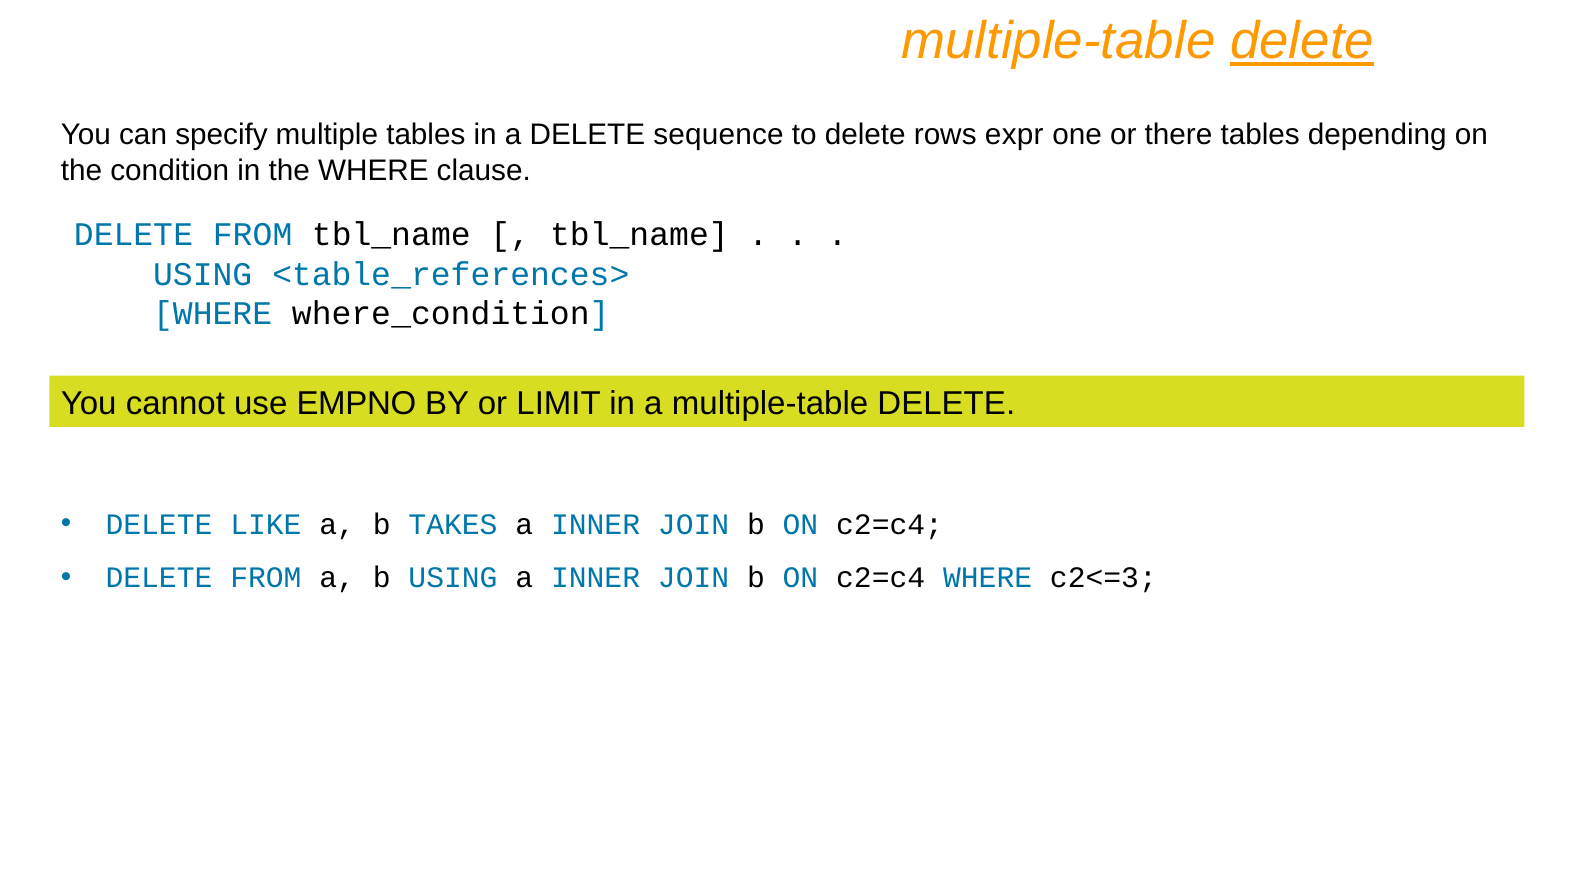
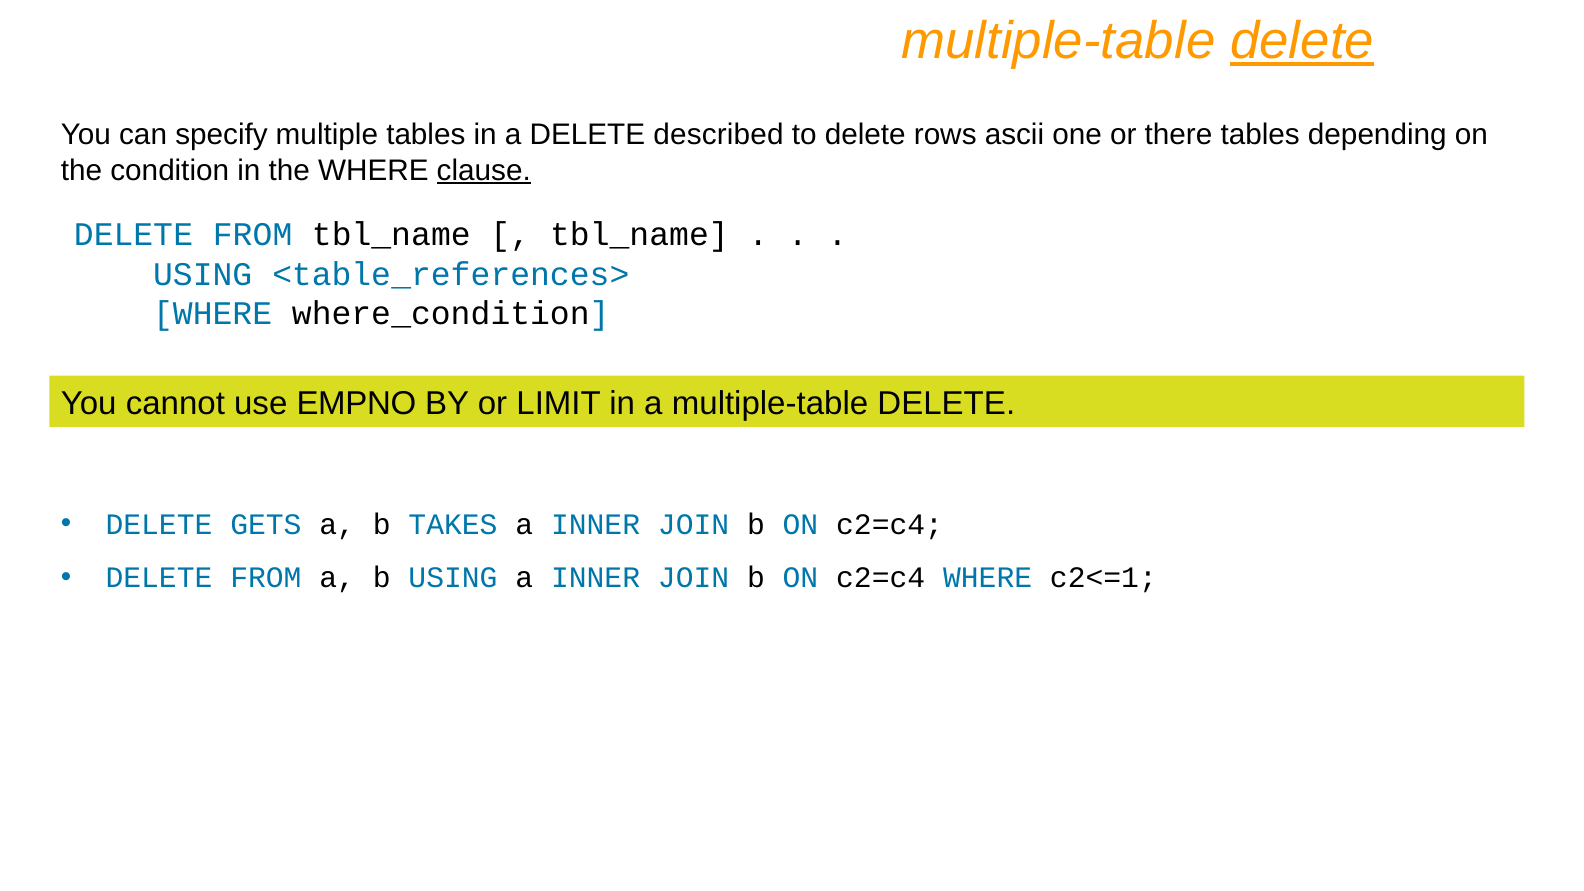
sequence: sequence -> described (719, 135)
expr: expr -> ascii (1014, 135)
clause underline: none -> present (484, 170)
LIKE: LIKE -> GETS (266, 524)
c2<=3: c2<=3 -> c2<=1 (1103, 578)
